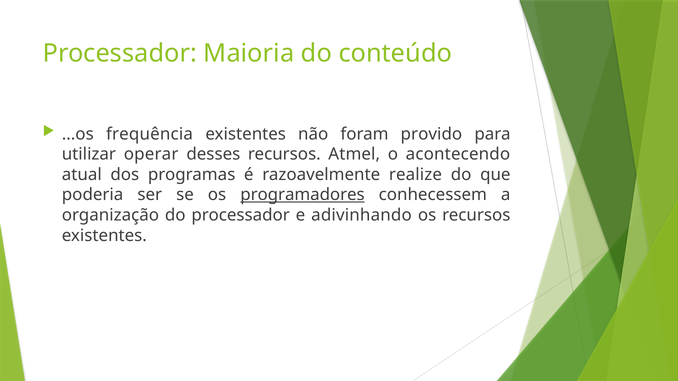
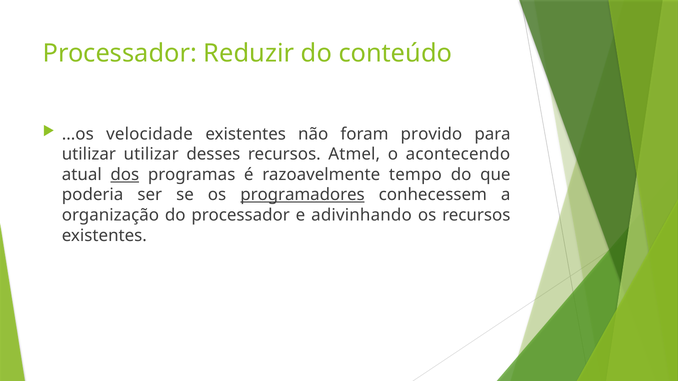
Maioria: Maioria -> Reduzir (249, 53)
frequência: frequência -> velocidade (150, 134)
utilizar operar: operar -> utilizar (151, 154)
dos underline: none -> present (125, 175)
realize: realize -> tempo (415, 175)
